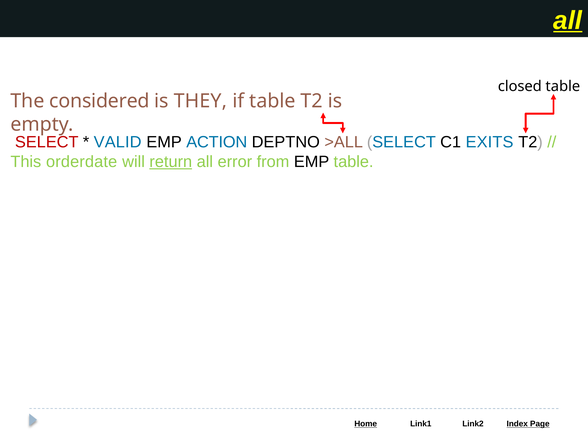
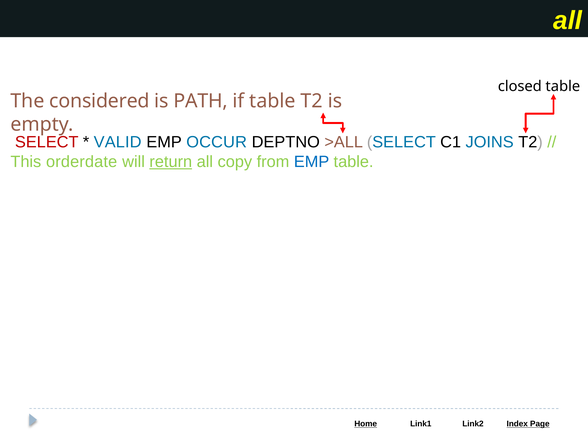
all underline: present -> none (568, 20)
THEY: THEY -> PATH (201, 101)
ACTION: ACTION -> OCCUR (217, 142)
EXITS: EXITS -> JOINS (490, 142)
error: error -> copy (235, 162)
EMP colour: black -> blue (312, 162)
